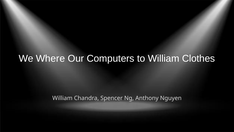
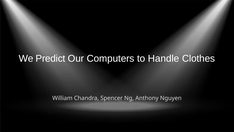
Where: Where -> Predict (50, 58)
to William: William -> Handle (164, 58)
